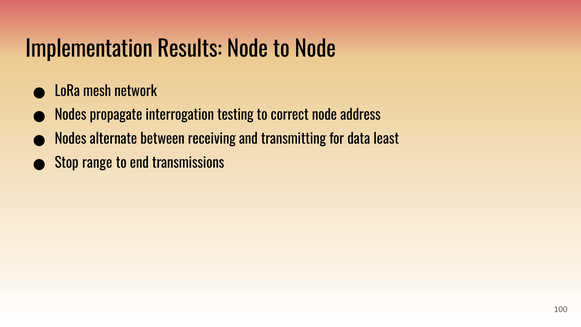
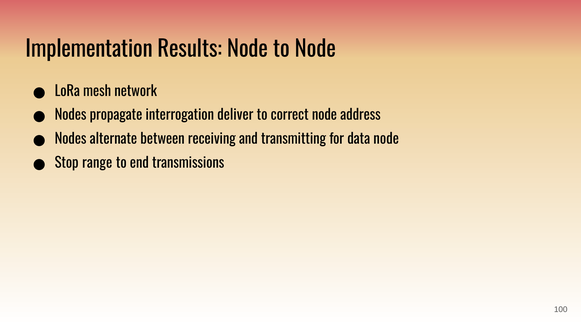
testing: testing -> deliver (235, 115)
data least: least -> node (386, 139)
